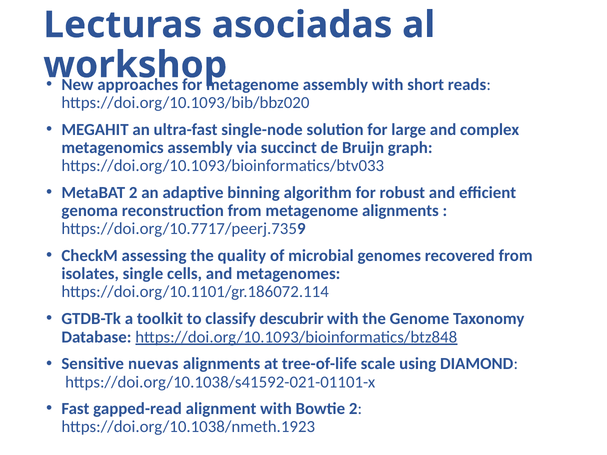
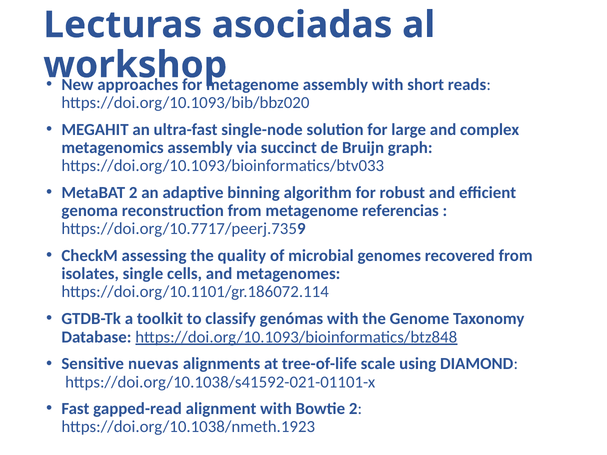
metagenome alignments: alignments -> referencias (400, 211)
descubrir: descubrir -> genómas (291, 319)
